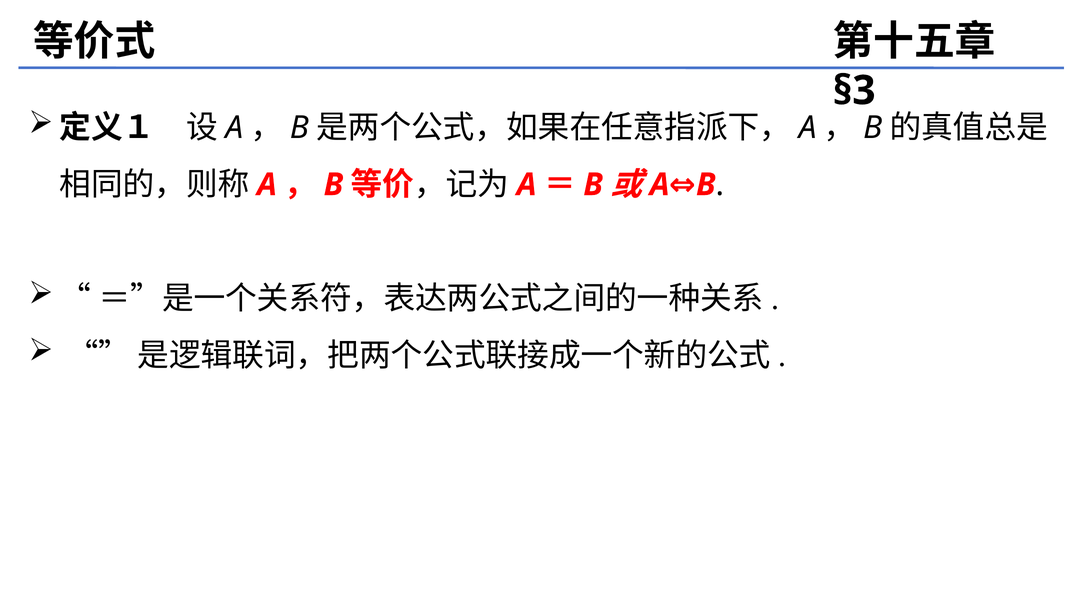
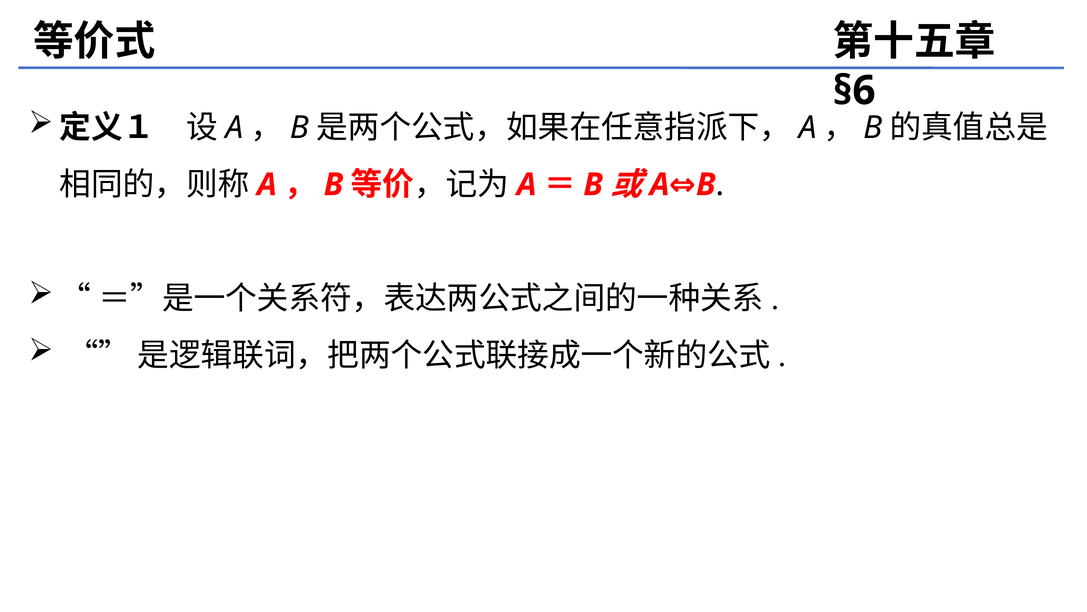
§3: §3 -> §6 (854, 91)
